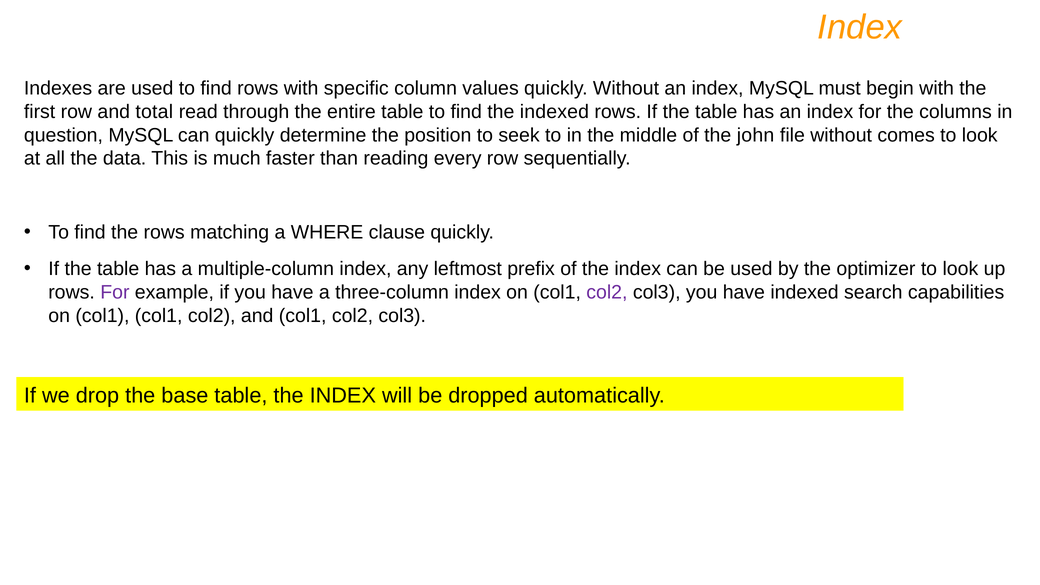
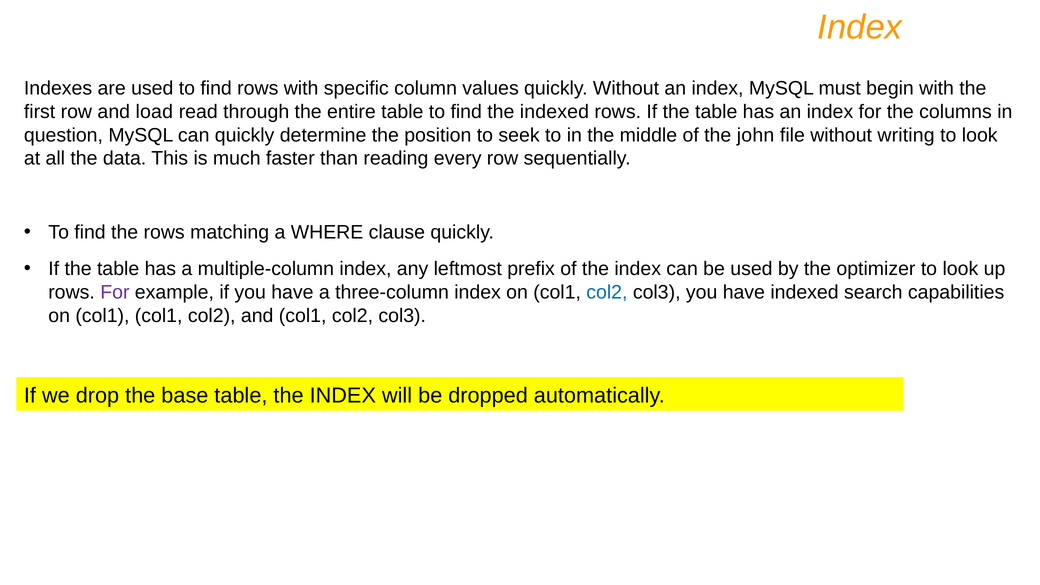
total: total -> load (154, 112)
comes: comes -> writing (906, 135)
col2 colour: purple -> blue (607, 292)
